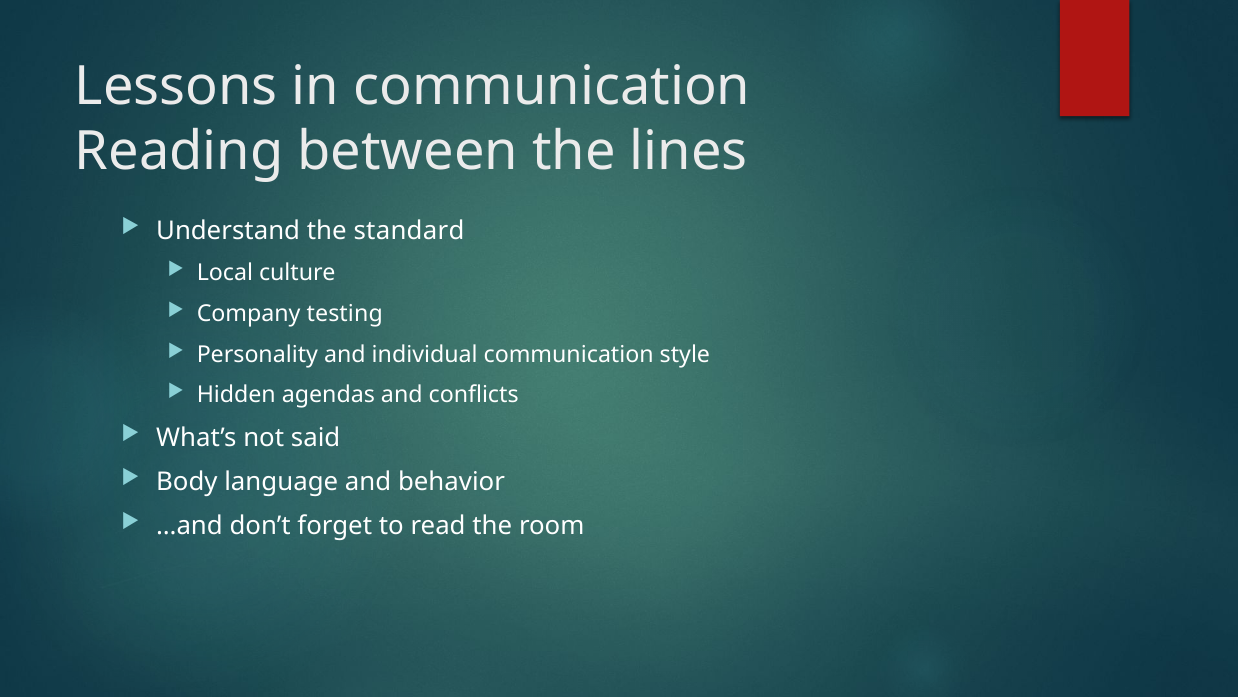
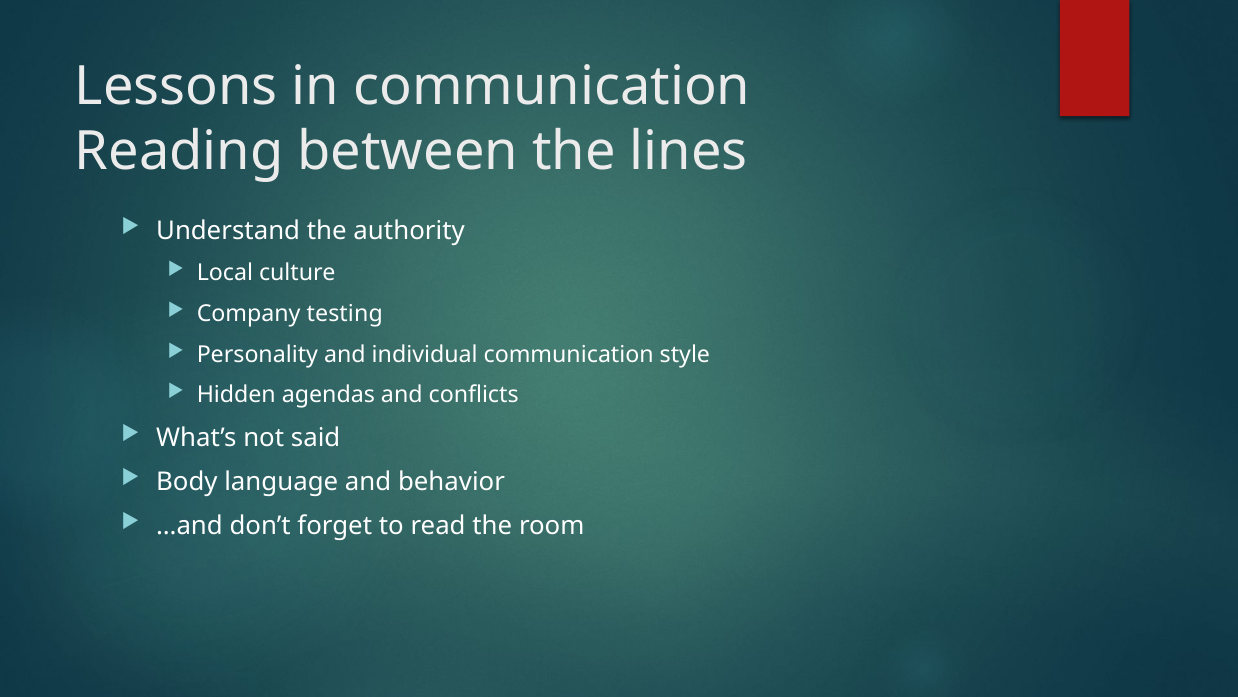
standard: standard -> authority (409, 230)
